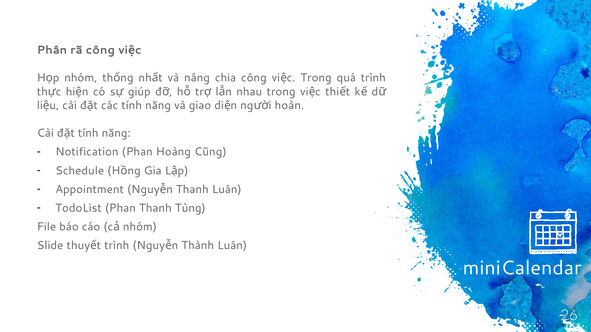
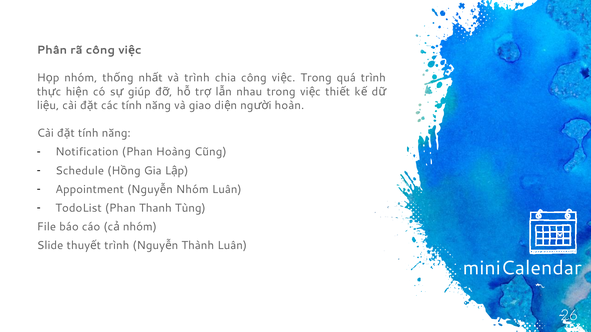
và nâng: nâng -> trình (197, 78)
Thanh: Thanh -> Nhóm (192, 190)
